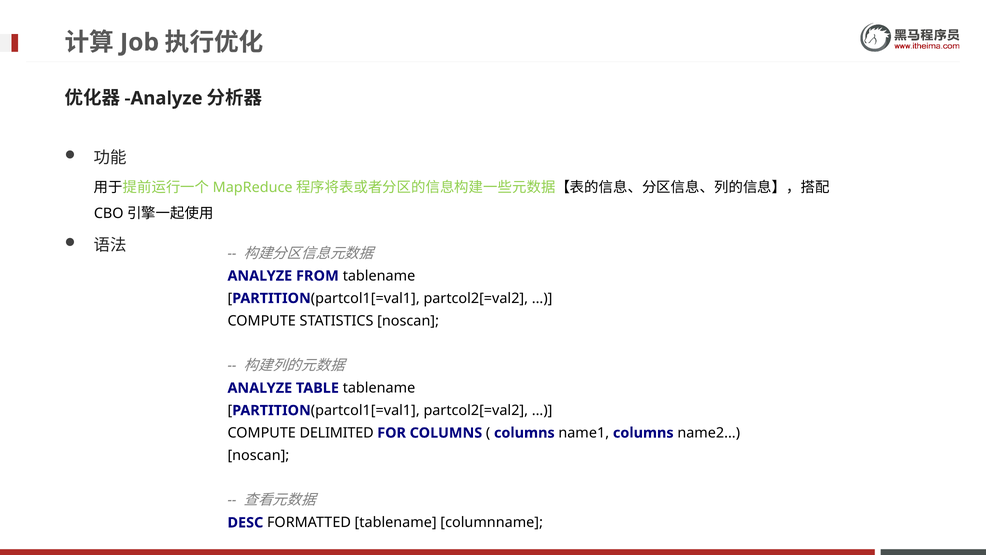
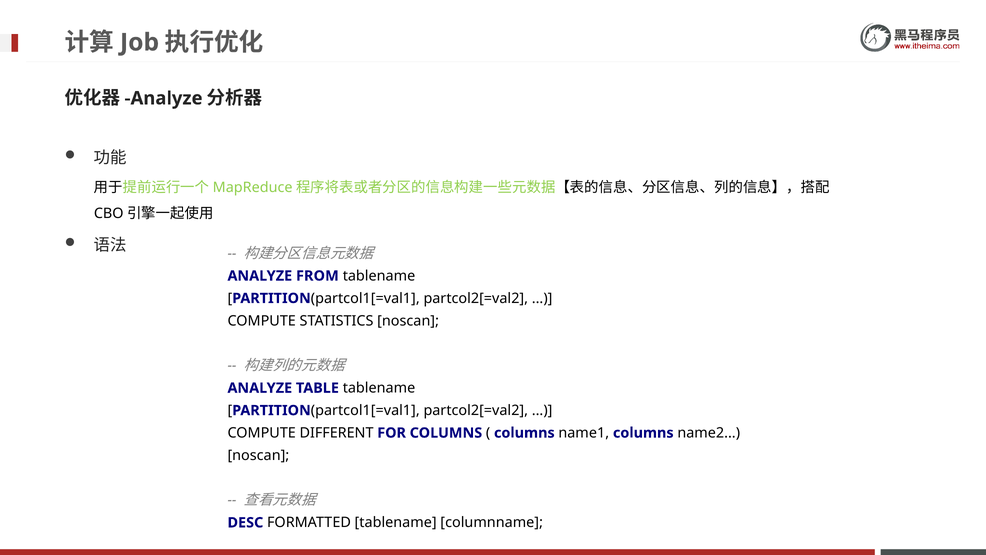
DELIMITED: DELIMITED -> DIFFERENT (337, 433)
